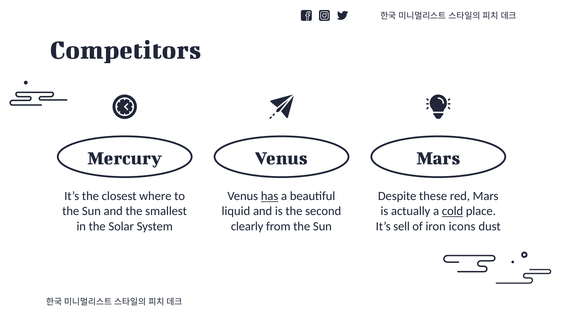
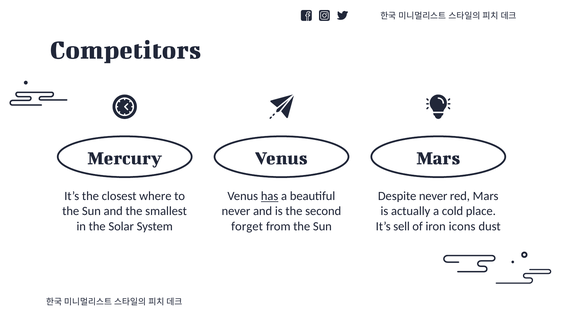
Despite these: these -> never (433, 196)
liquid: liquid -> never (236, 211)
cold underline: present -> none (452, 211)
clearly: clearly -> forget (247, 226)
